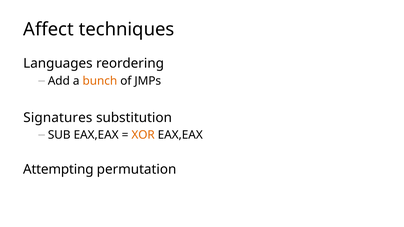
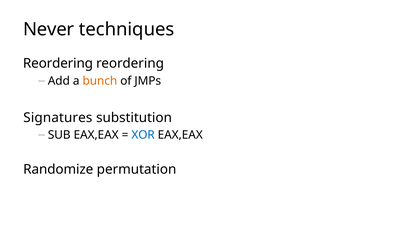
Affect: Affect -> Never (49, 29)
Languages: Languages -> Reordering (58, 64)
XOR colour: orange -> blue (143, 135)
Attempting: Attempting -> Randomize (58, 170)
